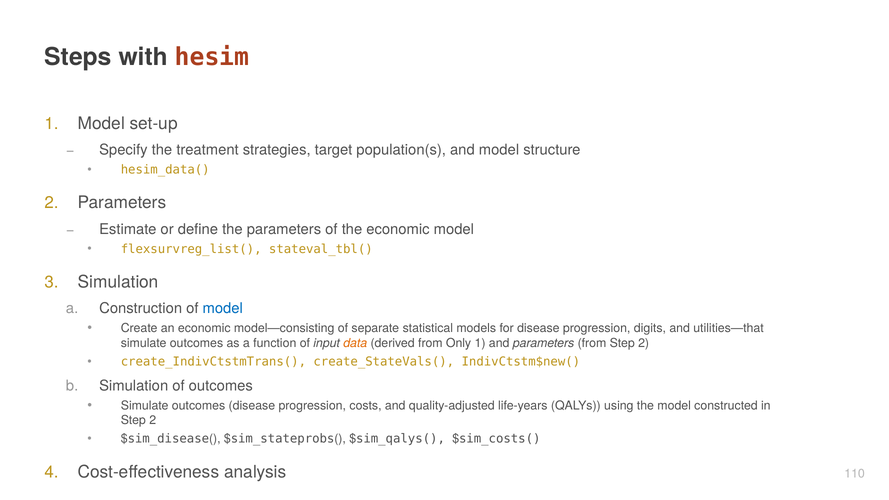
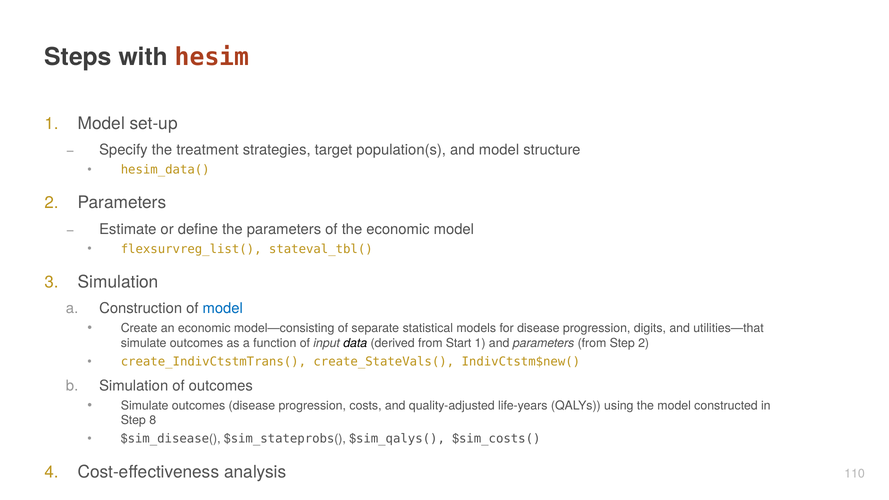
data colour: orange -> black (355, 343)
Only: Only -> Start (459, 343)
2: 2 -> 8 (153, 420)
